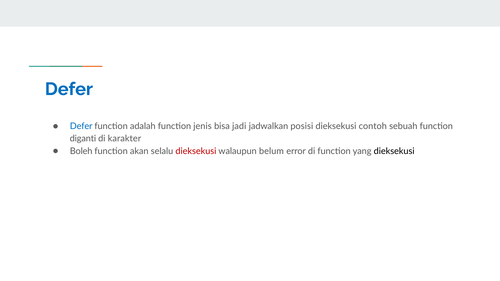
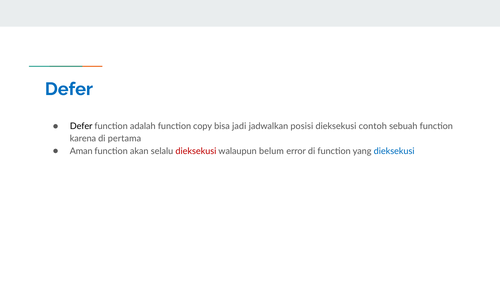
Defer colour: blue -> black (81, 126)
jenis: jenis -> copy (203, 126)
diganti: diganti -> karena (83, 139)
karakter: karakter -> pertama (124, 139)
Boleh: Boleh -> Aman (81, 151)
dieksekusi colour: black -> blue (394, 151)
